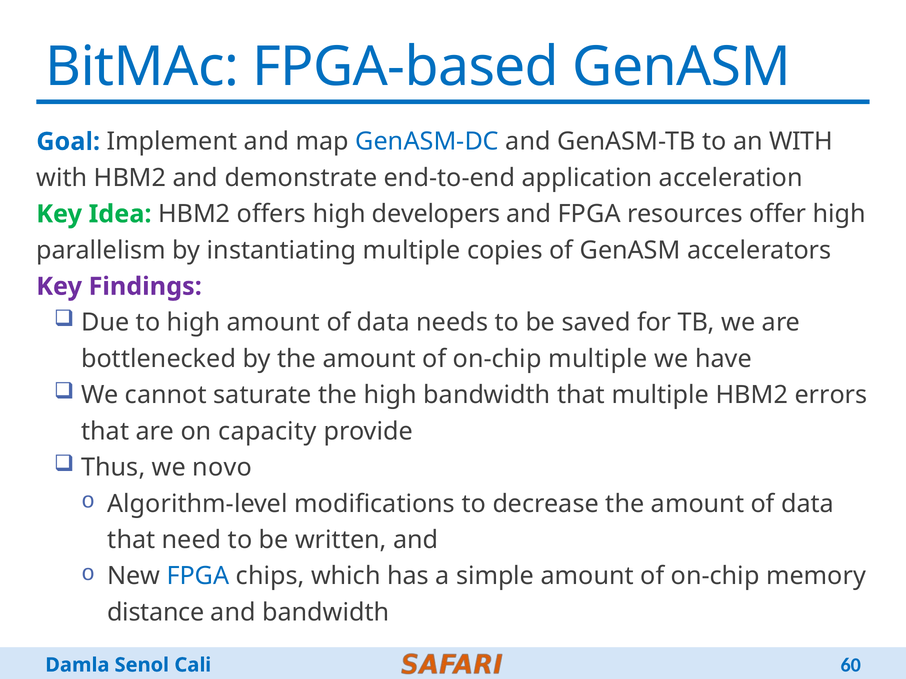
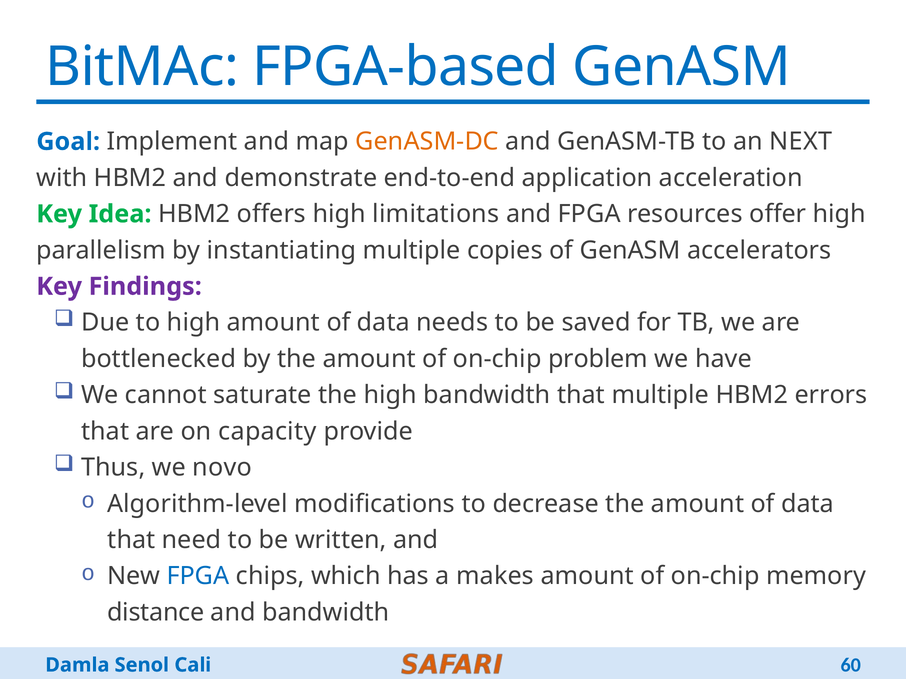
GenASM-DC colour: blue -> orange (427, 142)
an WITH: WITH -> NEXT (801, 142)
developers: developers -> limitations (436, 214)
on-chip multiple: multiple -> problem (598, 359)
simple: simple -> makes (495, 577)
